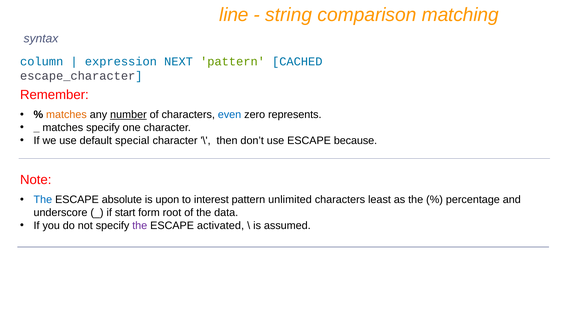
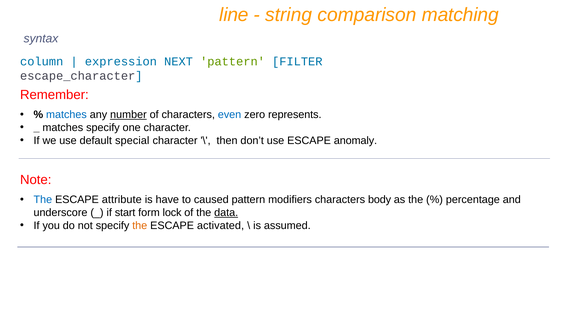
CACHED: CACHED -> FILTER (297, 61)
matches colour: orange -> blue (66, 114)
because: because -> anomaly (355, 140)
absolute: absolute -> attribute (122, 199)
upon: upon -> have (167, 199)
interest: interest -> caused (211, 199)
unlimited: unlimited -> modifiers (290, 199)
least: least -> body (380, 199)
root: root -> lock (172, 212)
data underline: none -> present (226, 212)
the colour: purple -> orange (140, 225)
